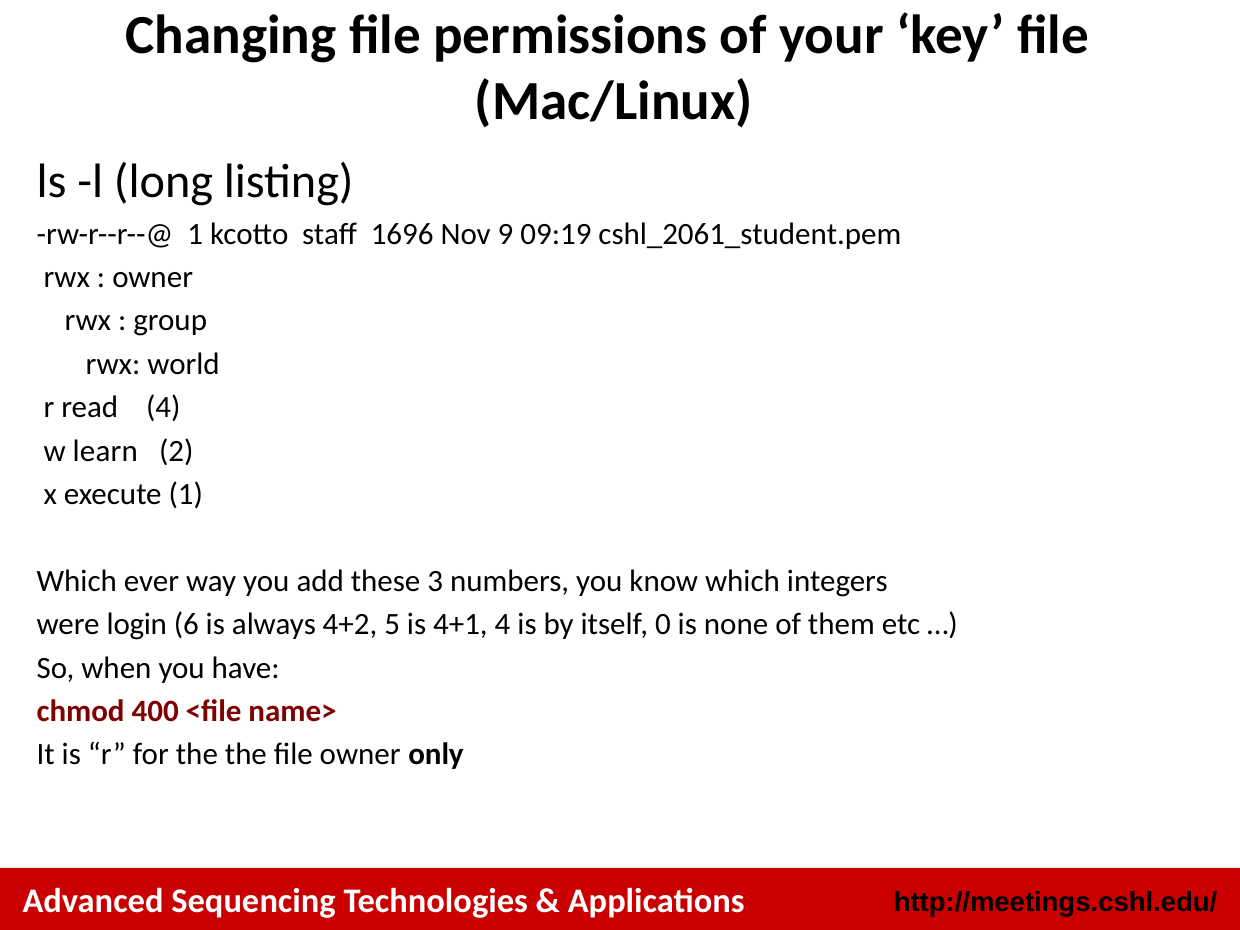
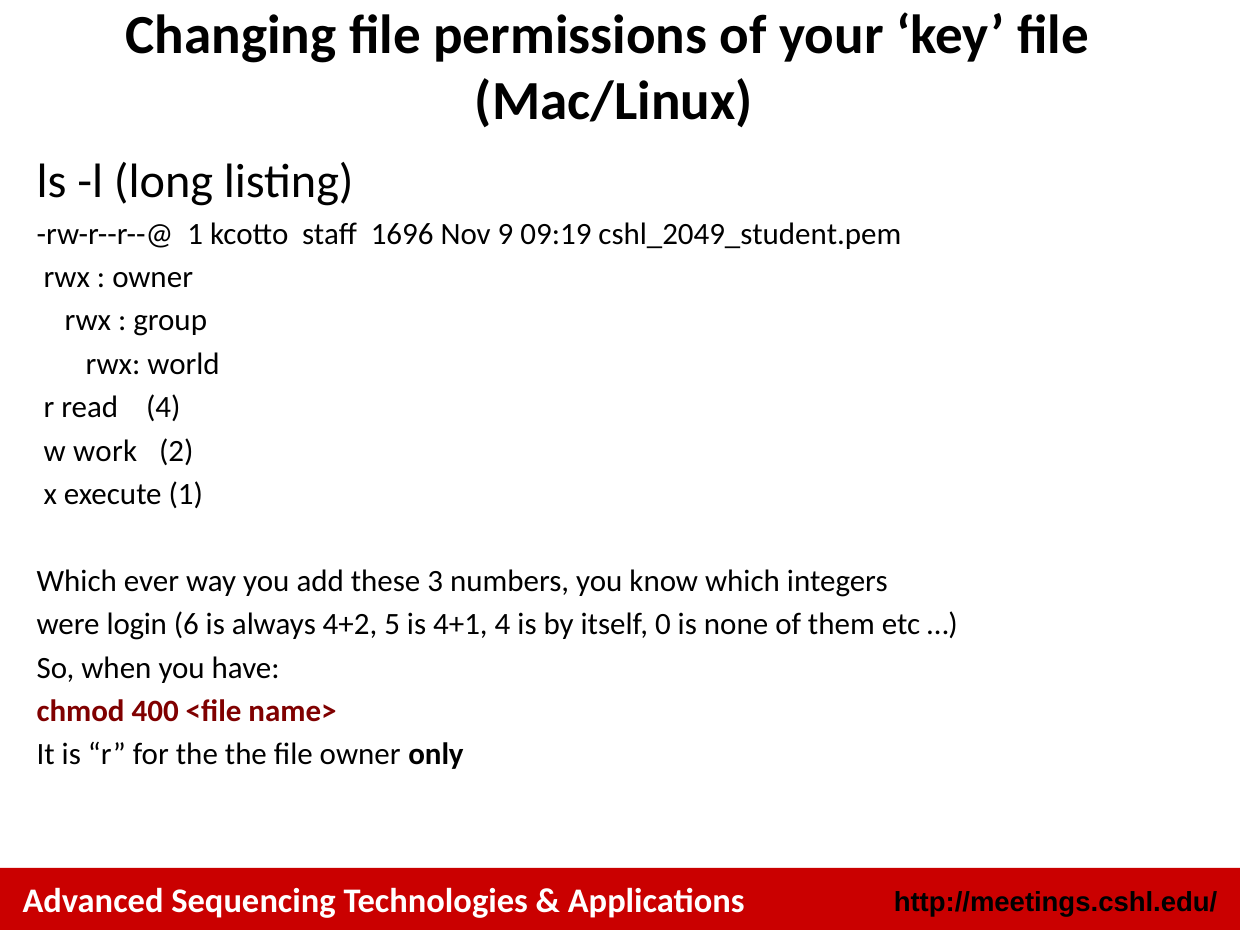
cshl_2061_student.pem: cshl_2061_student.pem -> cshl_2049_student.pem (750, 234)
learn: learn -> work (105, 451)
